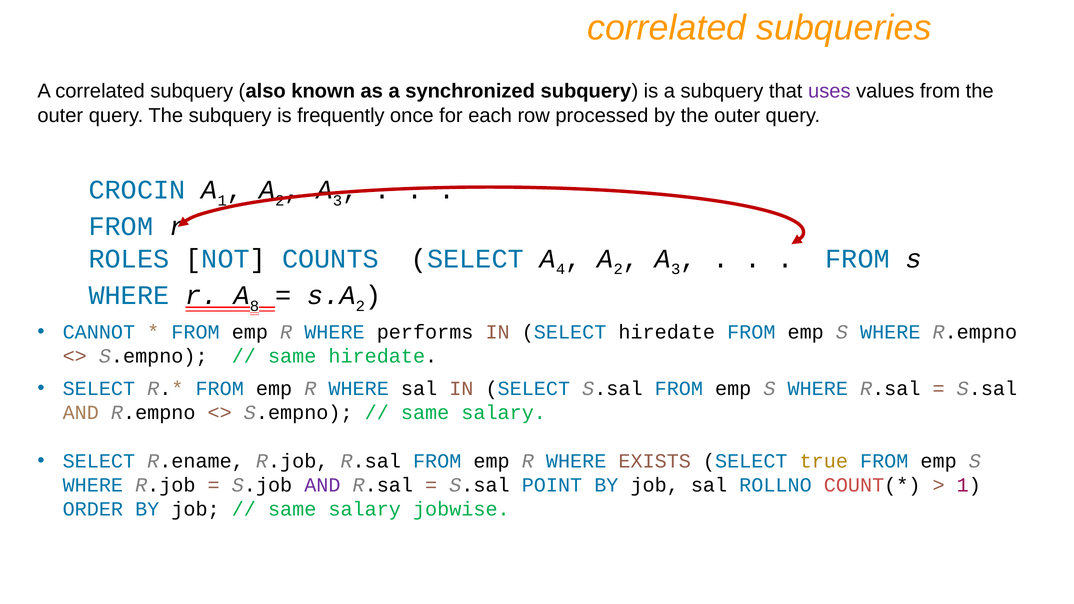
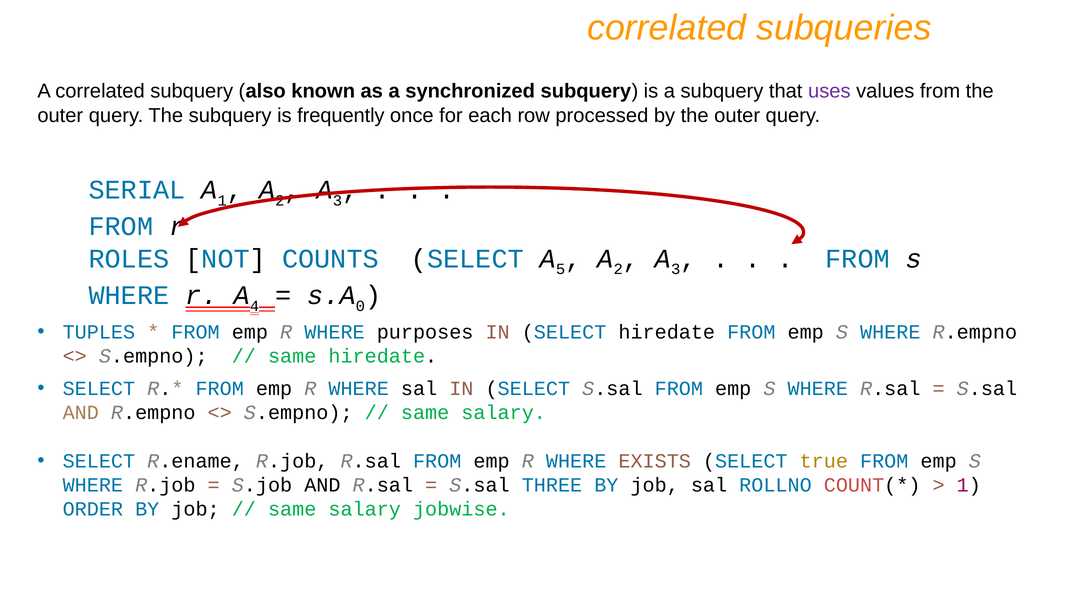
CROCIN: CROCIN -> SERIAL (137, 190)
4: 4 -> 5 (561, 269)
8: 8 -> 4 (254, 306)
2: 2 -> 0 (360, 306)
CANNOT: CANNOT -> TUPLES (99, 332)
performs: performs -> purposes (425, 332)
AND colour: purple -> black (322, 485)
POINT: POINT -> THREE (552, 485)
